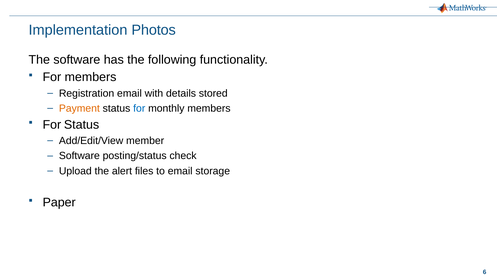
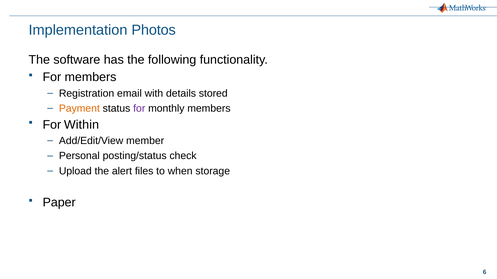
for colour: blue -> purple (139, 109)
For Status: Status -> Within (81, 125)
Software: Software -> Personal (79, 156)
to email: email -> when (180, 171)
